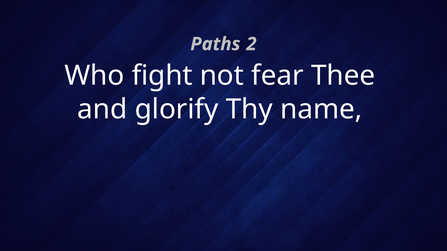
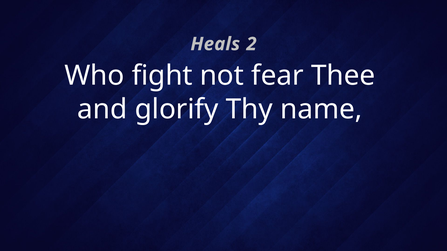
Paths: Paths -> Heals (215, 44)
